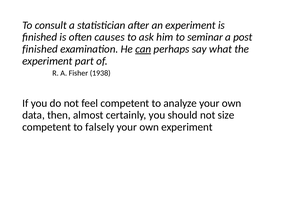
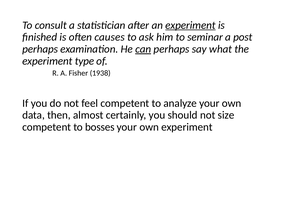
experiment underline: none -> present (190, 25)
finished: finished -> perhaps (40, 49)
part: part -> type (84, 61)
falsely: falsely -> bosses (100, 127)
